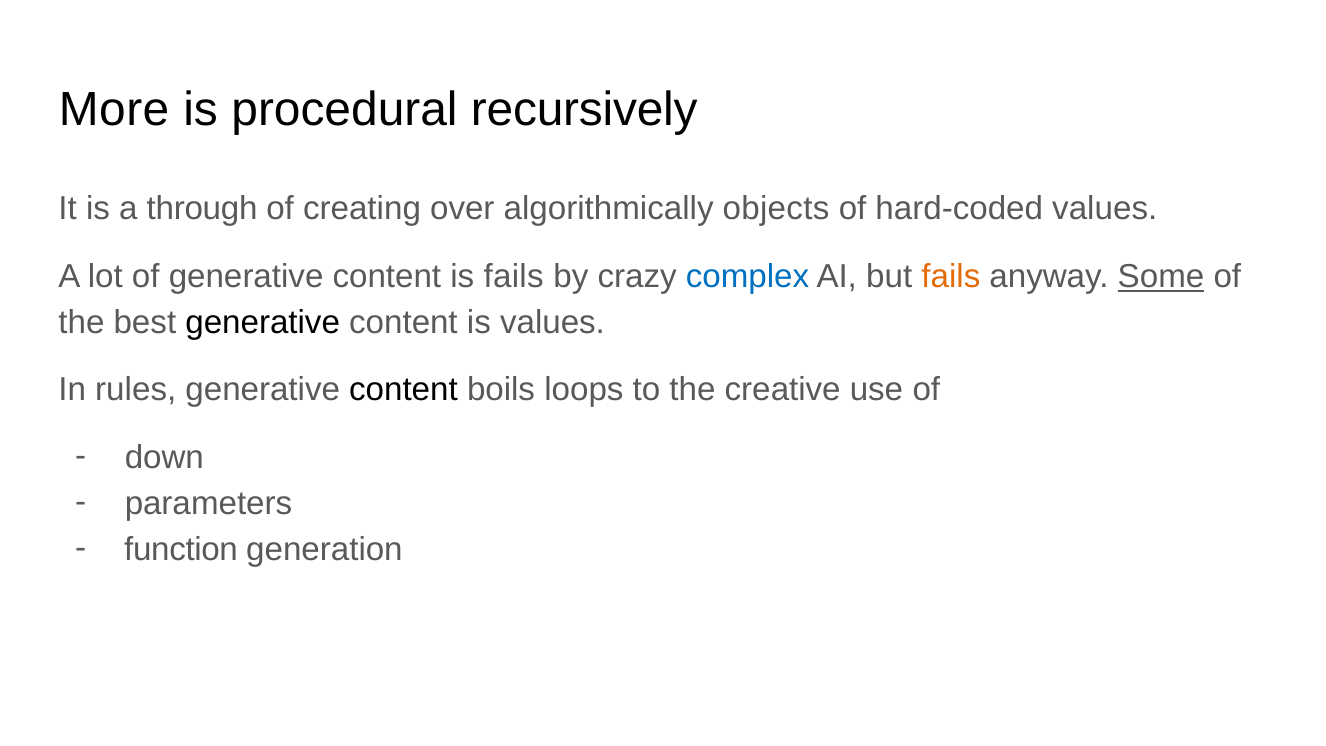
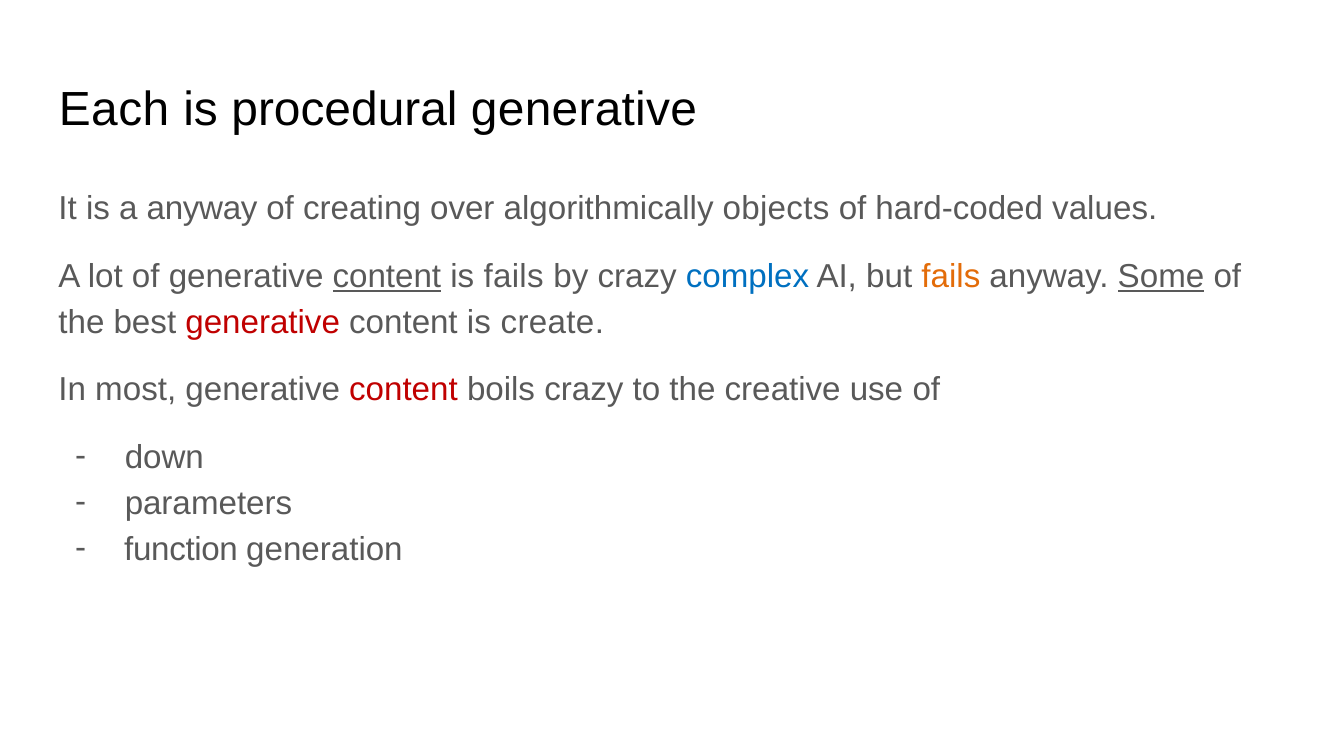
More: More -> Each (114, 110)
procedural recursively: recursively -> generative (584, 110)
a through: through -> anyway (202, 209)
content underline: none -> present (387, 276)
generative colour: black -> red (263, 322)
is values: values -> create (552, 322)
rules: rules -> most (136, 390)
content colour: black -> red (403, 390)
boils loops: loops -> crazy (584, 390)
